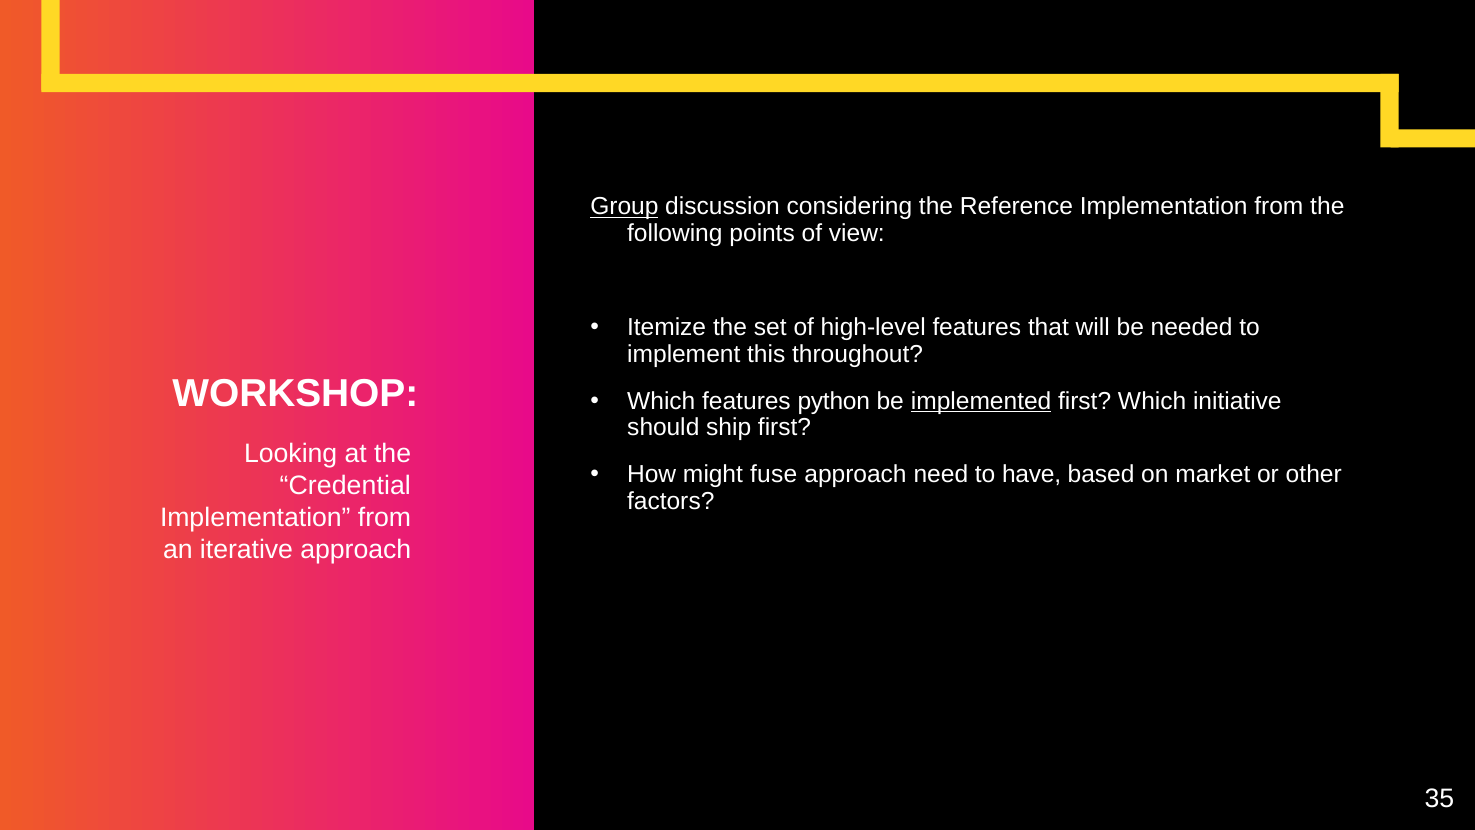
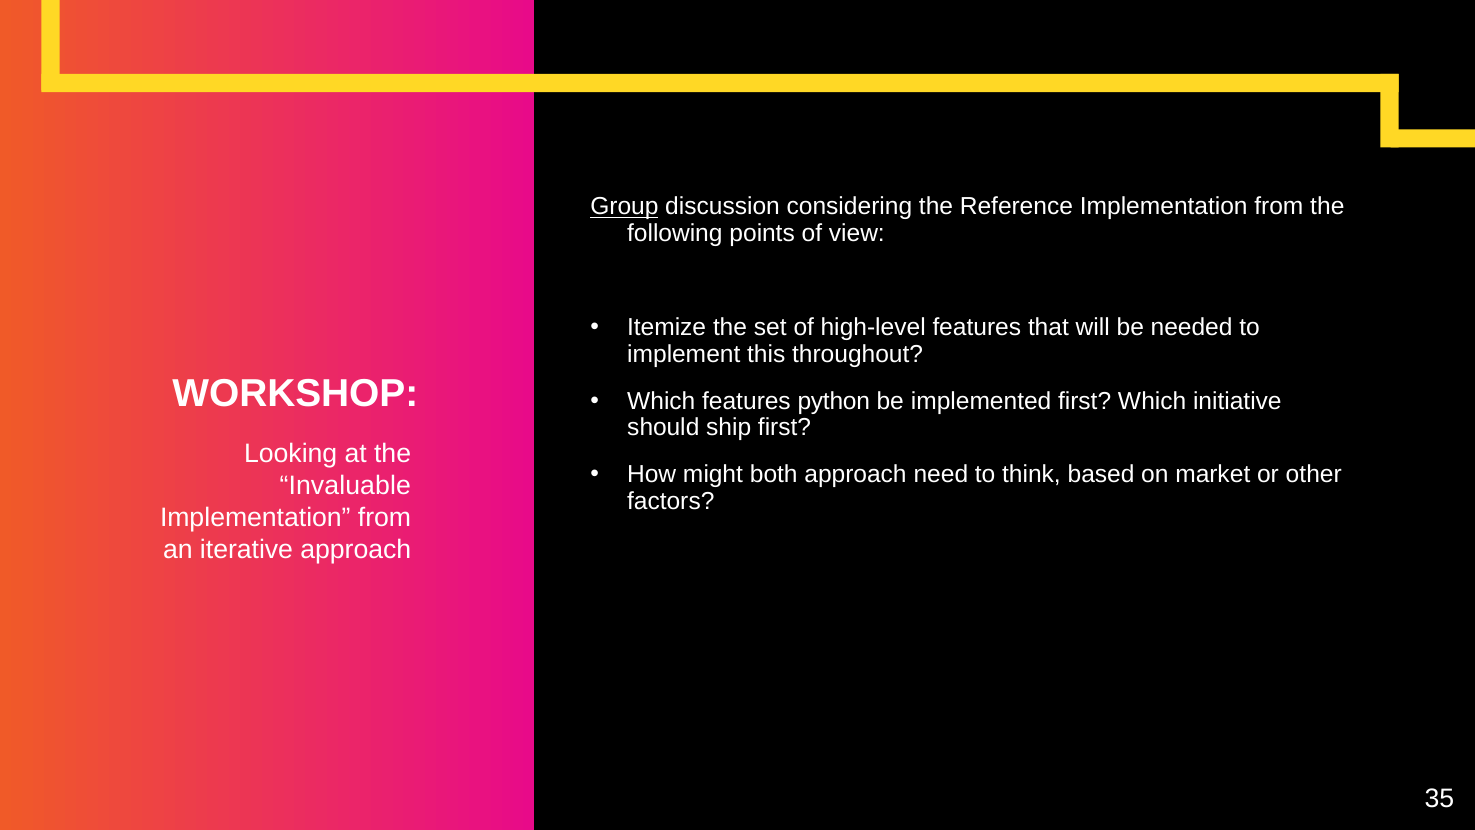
implemented underline: present -> none (981, 401)
fuse: fuse -> both (774, 475)
have: have -> think (1031, 475)
Credential: Credential -> Invaluable (345, 485)
